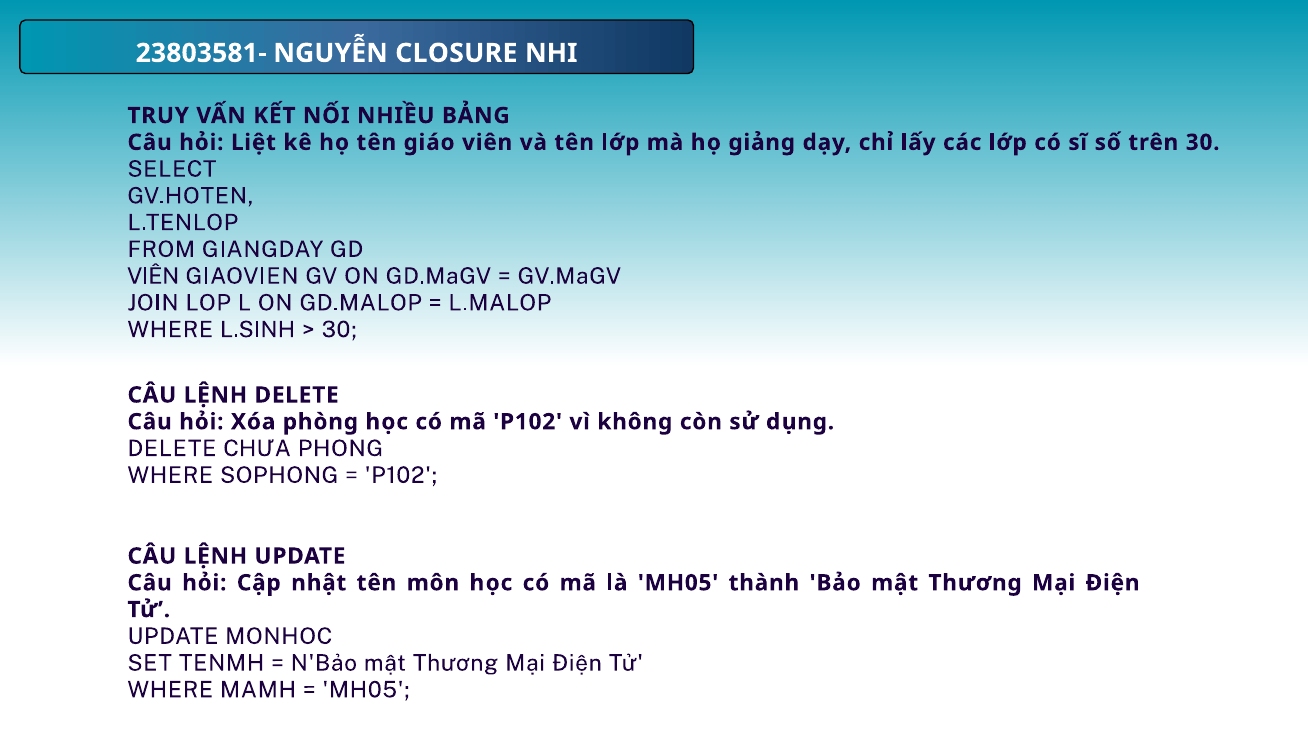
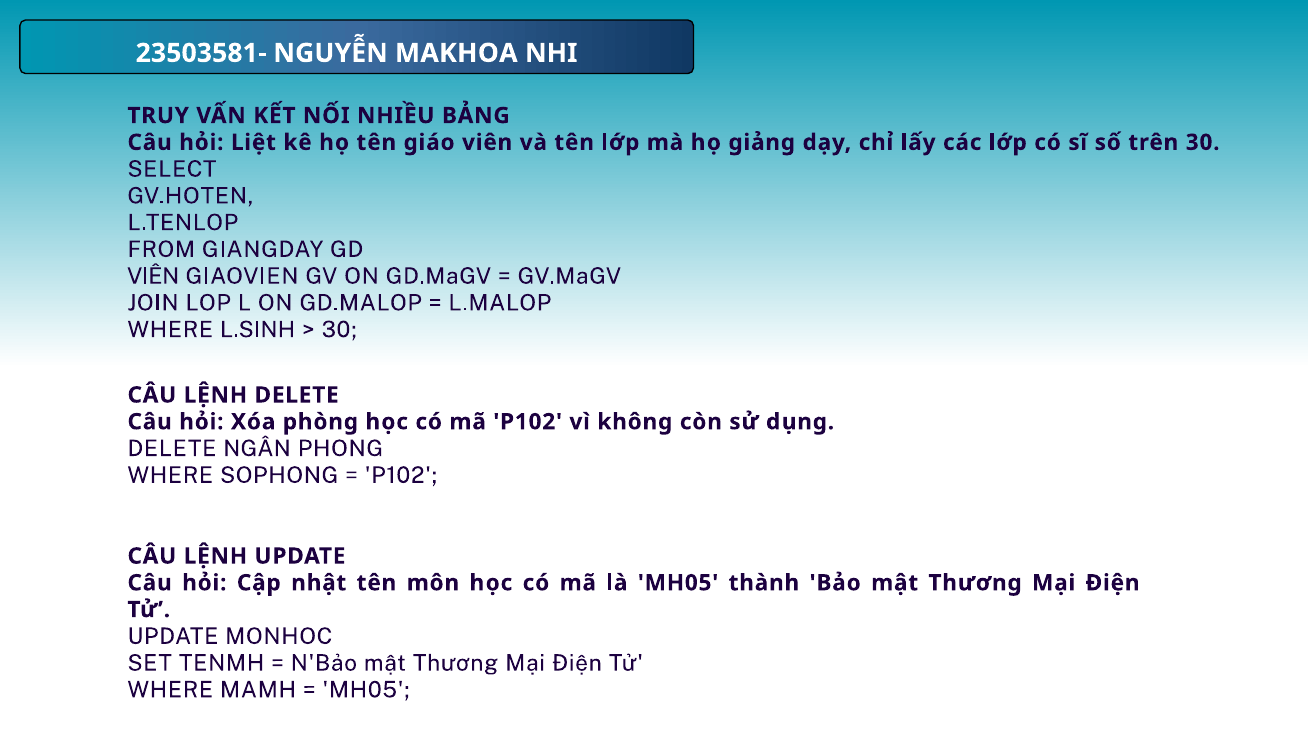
23803581-: 23803581- -> 23503581- (201, 53)
CLOSURE: CLOSURE -> MAKHOA (456, 53)
CHƯA: CHƯA -> NGÂN (257, 449)
